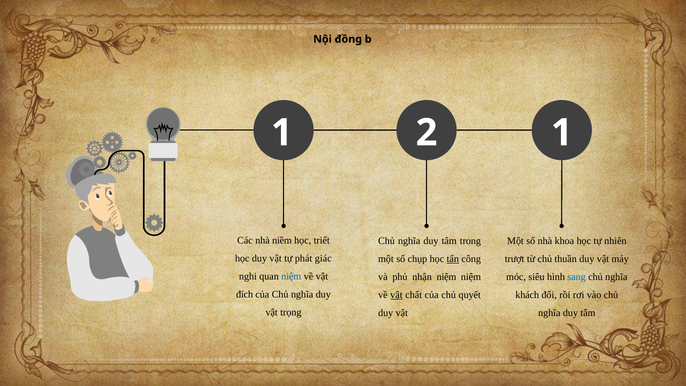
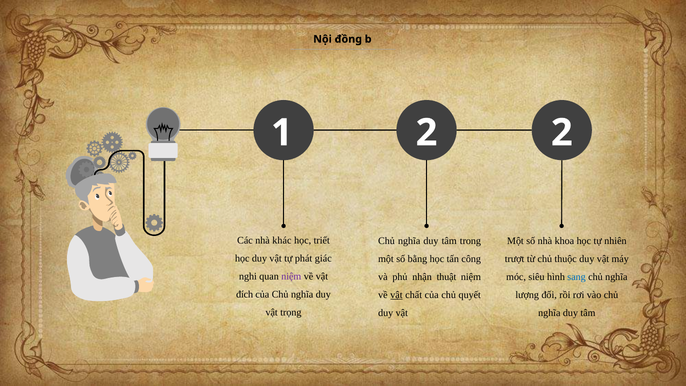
1 1: 1 -> 2 (562, 133)
niềm: niềm -> khác (282, 240)
thuần: thuần -> thuộc (566, 259)
chụp: chụp -> bằng (417, 259)
tấn underline: present -> none (453, 259)
niệm colour: blue -> purple (291, 276)
nhận niệm: niệm -> thuật (446, 277)
khách: khách -> lượng (527, 295)
